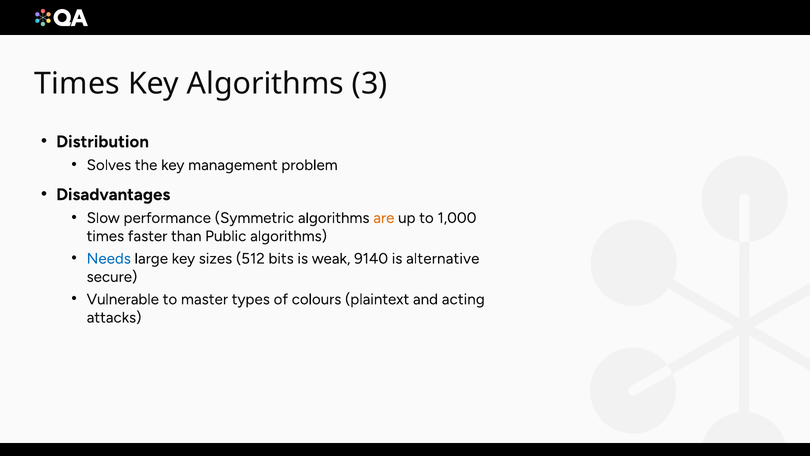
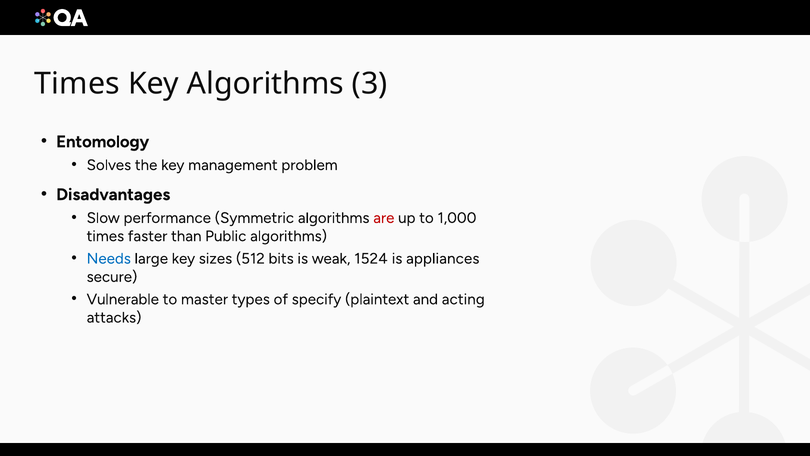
Distribution: Distribution -> Entomology (103, 142)
are colour: orange -> red (384, 218)
9140: 9140 -> 1524 (371, 258)
alternative: alternative -> appliances (443, 258)
colours: colours -> specify (316, 299)
